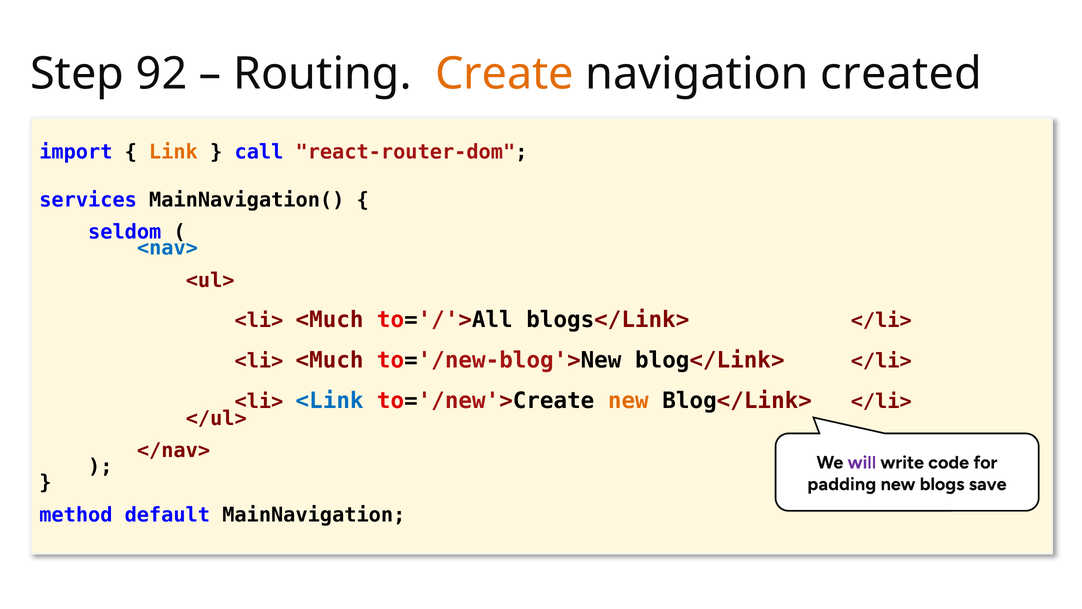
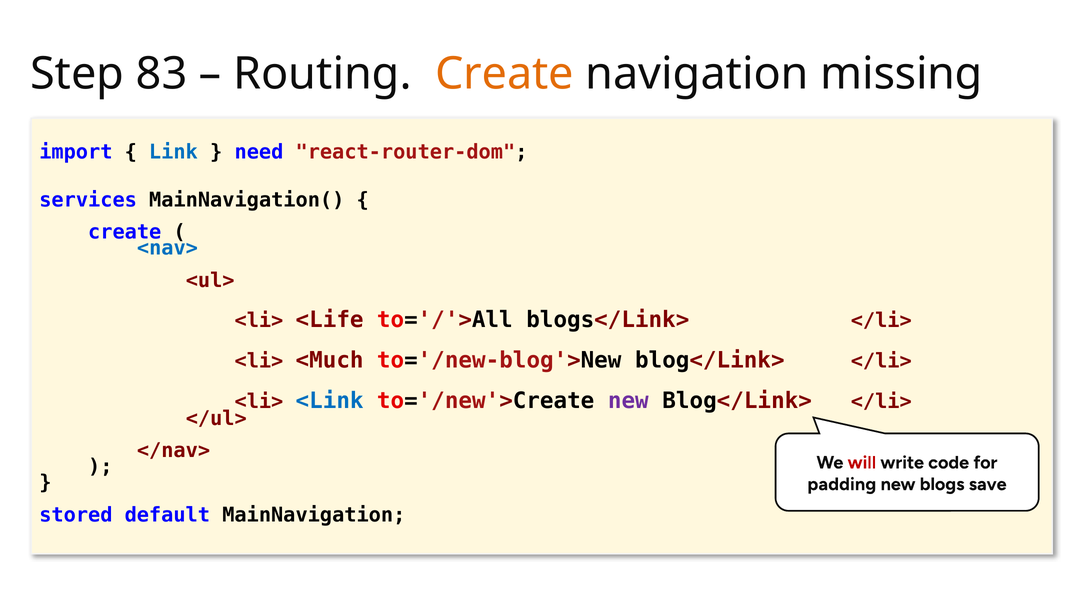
92: 92 -> 83 (162, 74)
created: created -> missing (902, 74)
Link colour: orange -> blue (173, 152)
call: call -> need (259, 152)
seldom: seldom -> create (125, 232)
<Much: <Much -> <Life (330, 320)
new colour: orange -> purple (628, 401)
will colour: purple -> red (862, 462)
method: method -> stored (76, 514)
